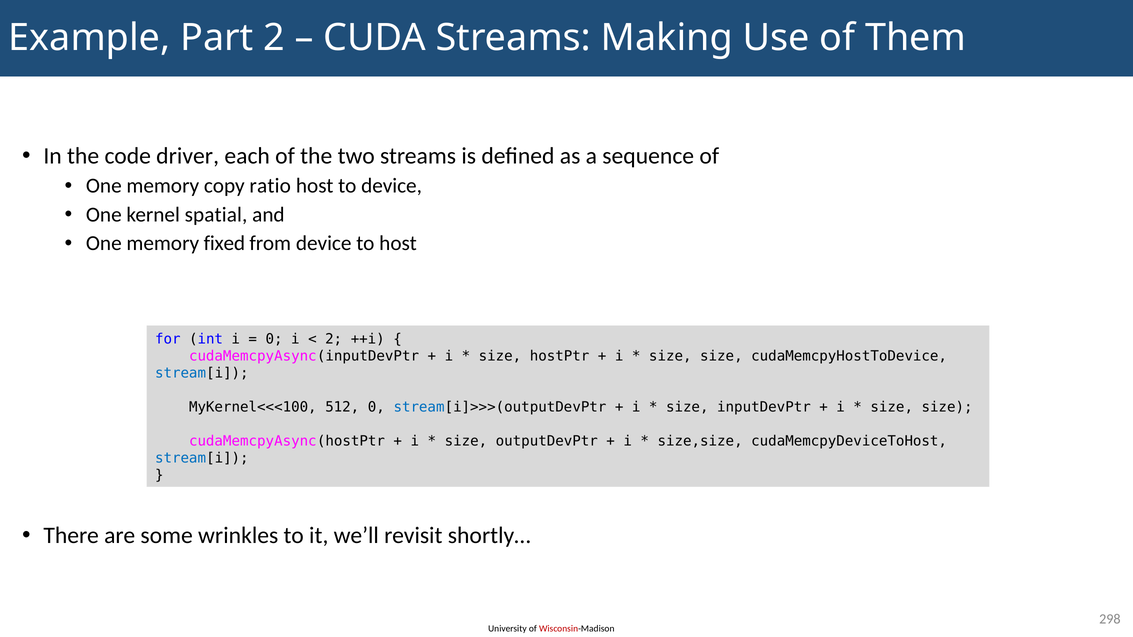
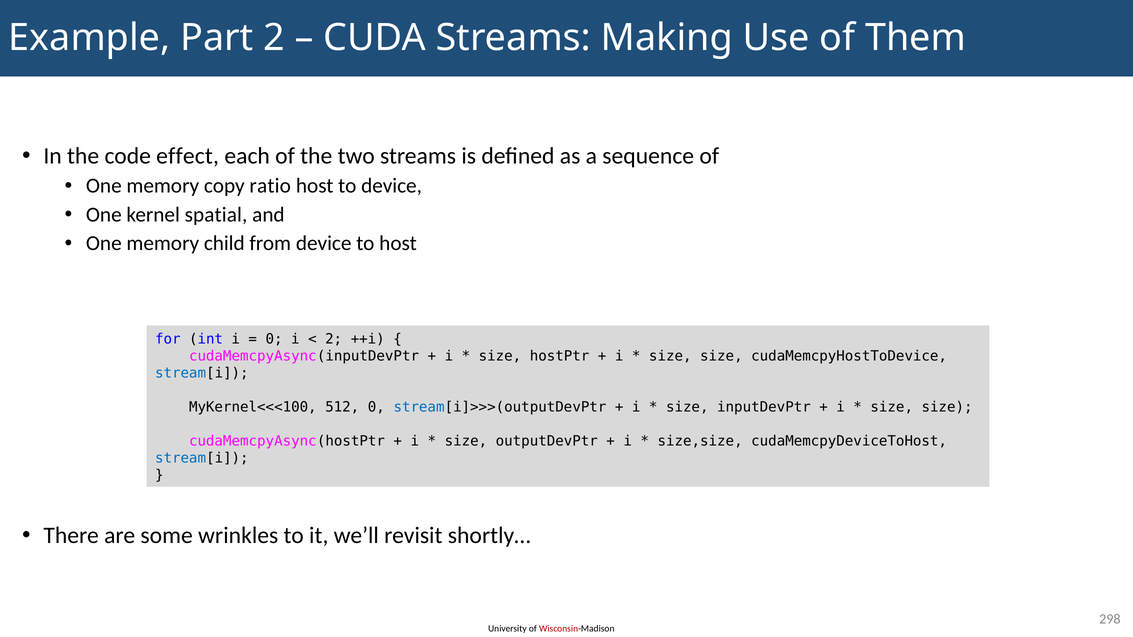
driver: driver -> effect (188, 156)
fixed: fixed -> child (224, 244)
